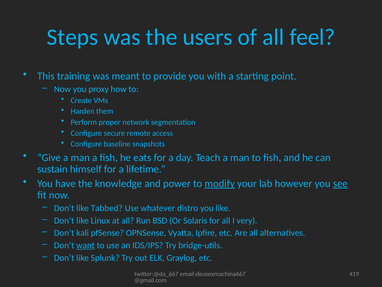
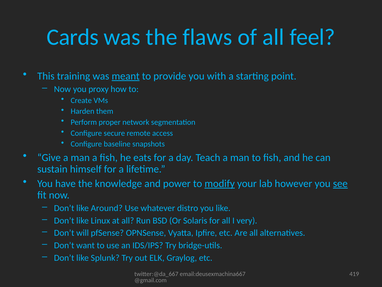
Steps: Steps -> Cards (73, 37)
users: users -> flaws (207, 37)
meant underline: none -> present (126, 76)
Tabbed: Tabbed -> Around (107, 208)
kali: kali -> will (83, 233)
want underline: present -> none (86, 245)
